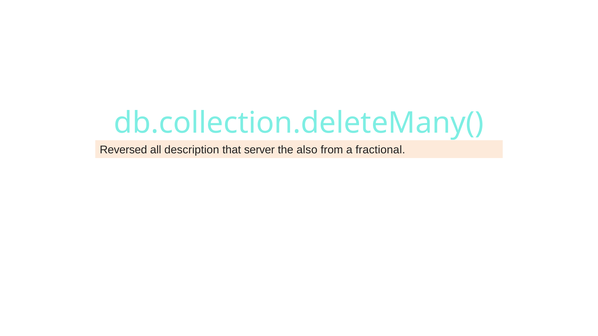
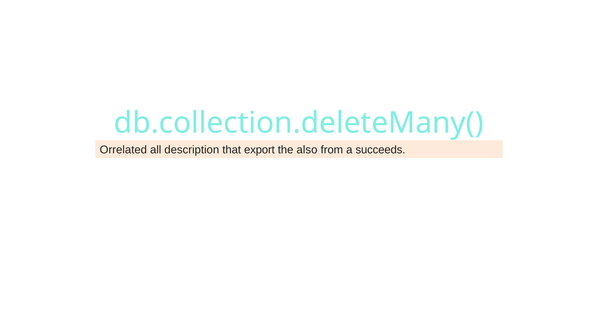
Reversed: Reversed -> Orrelated (123, 150)
server: server -> export (259, 150)
fractional: fractional -> succeeds (380, 150)
